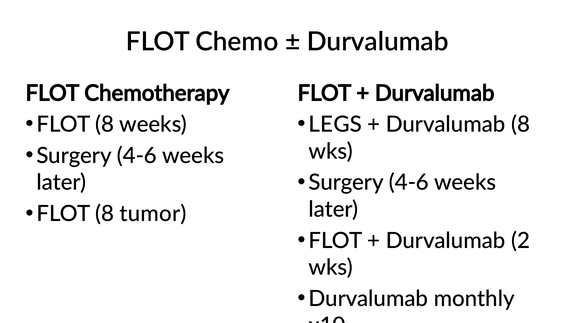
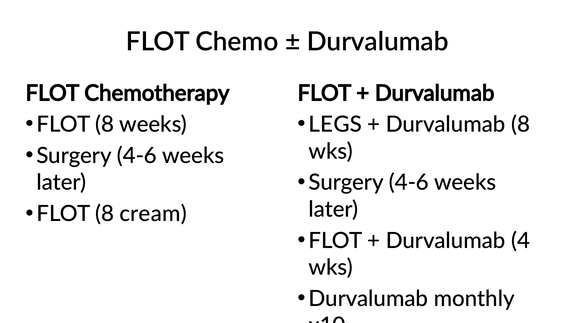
tumor: tumor -> cream (153, 214)
2: 2 -> 4 (521, 241)
